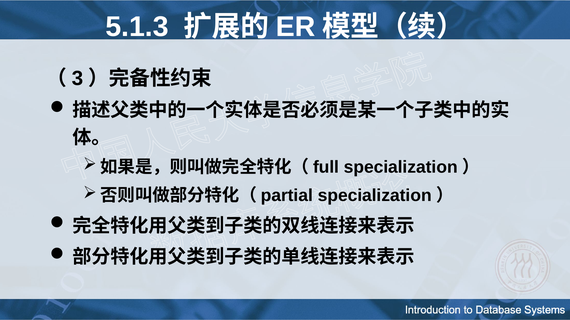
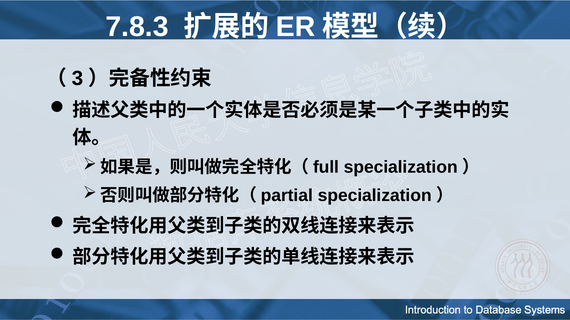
5.1.3: 5.1.3 -> 7.8.3 (137, 27)
